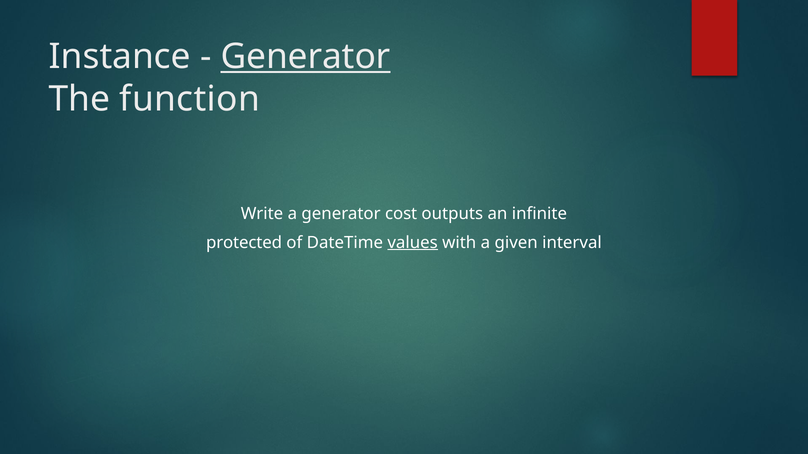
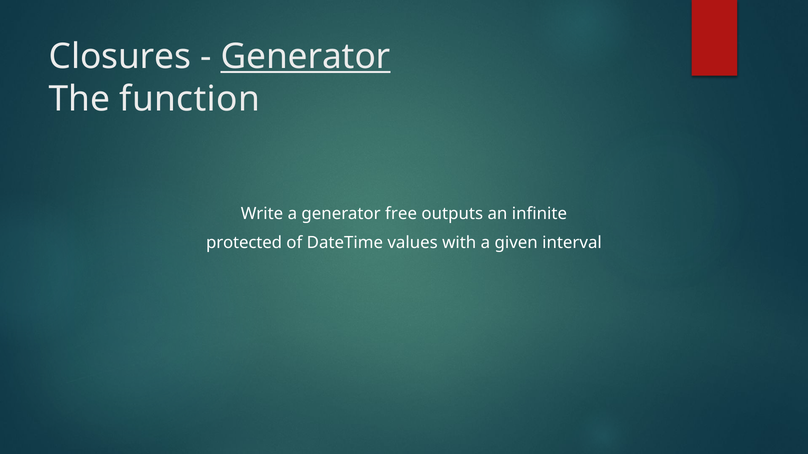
Instance: Instance -> Closures (120, 57)
cost: cost -> free (401, 214)
values underline: present -> none (413, 243)
